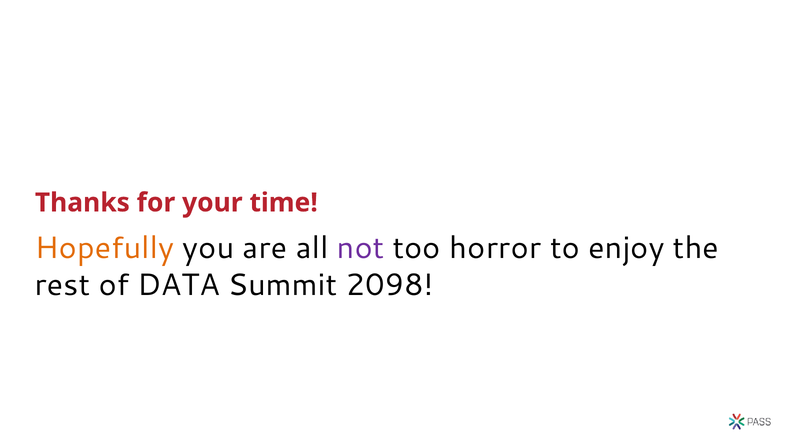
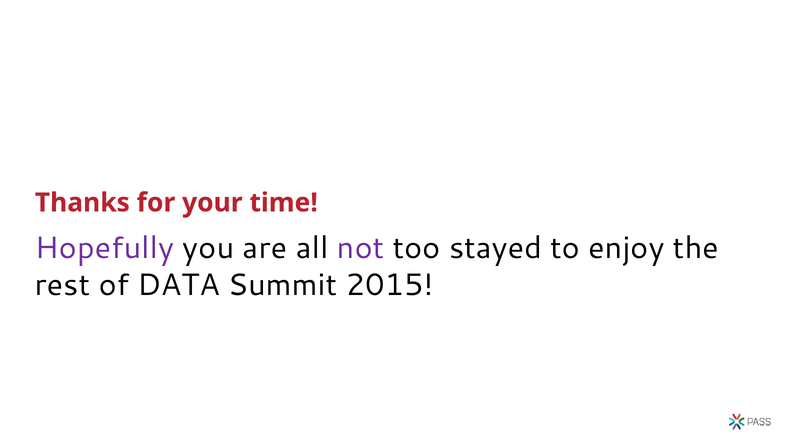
Hopefully colour: orange -> purple (104, 248)
horror: horror -> stayed (495, 248)
2098: 2098 -> 2015 (390, 285)
